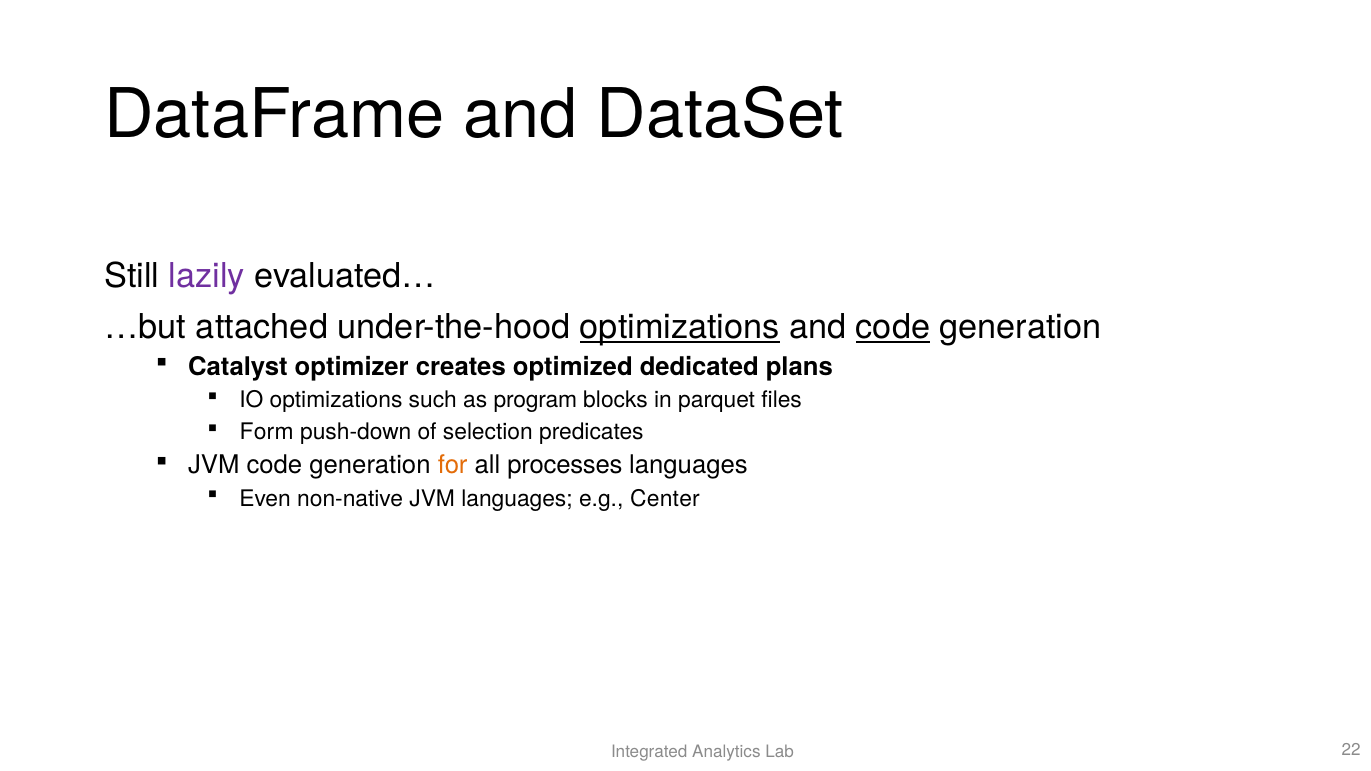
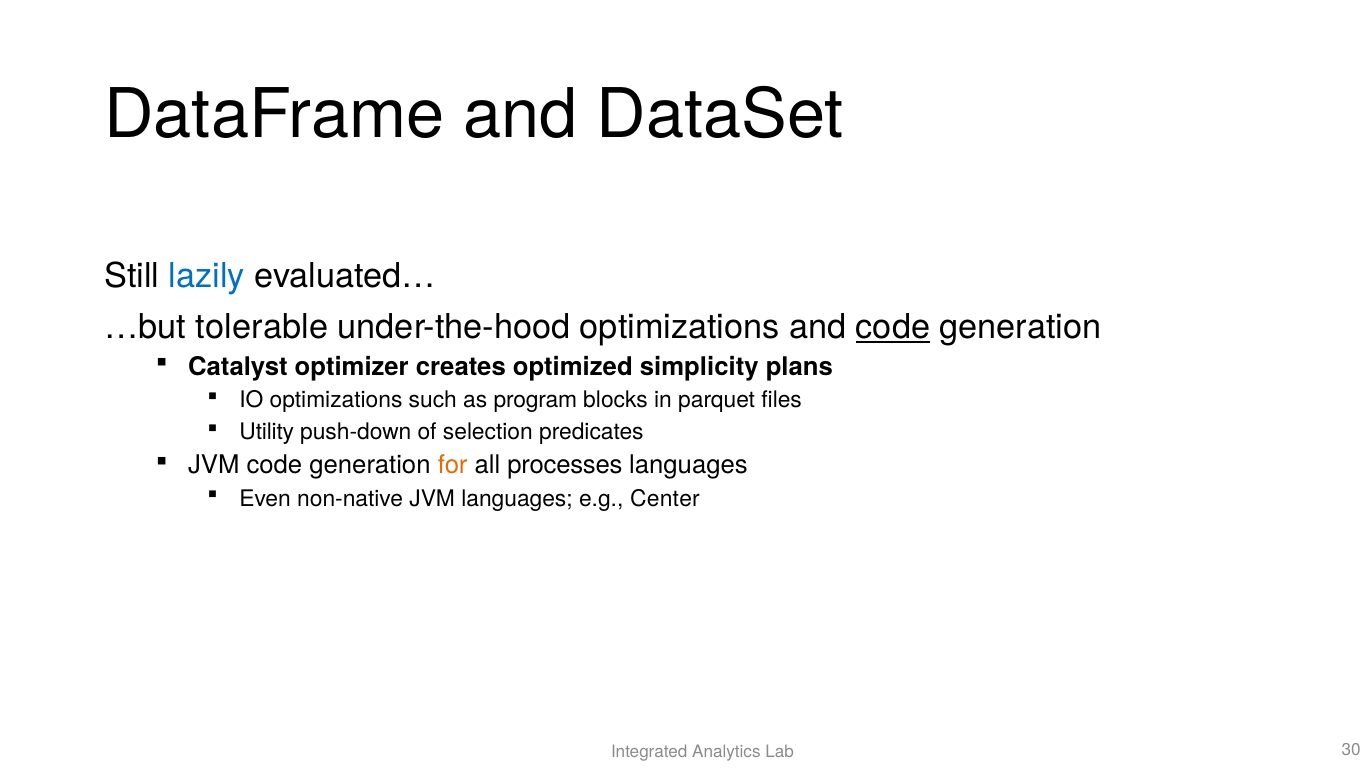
lazily colour: purple -> blue (207, 276)
attached: attached -> tolerable (262, 328)
optimizations underline: present -> none (680, 328)
dedicated: dedicated -> simplicity (699, 367)
Form: Form -> Utility (267, 432)
22: 22 -> 30 (1351, 750)
